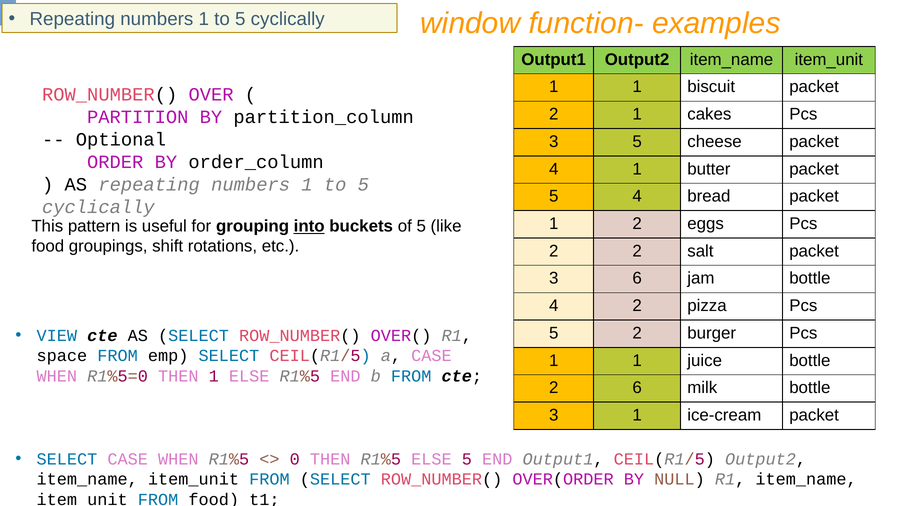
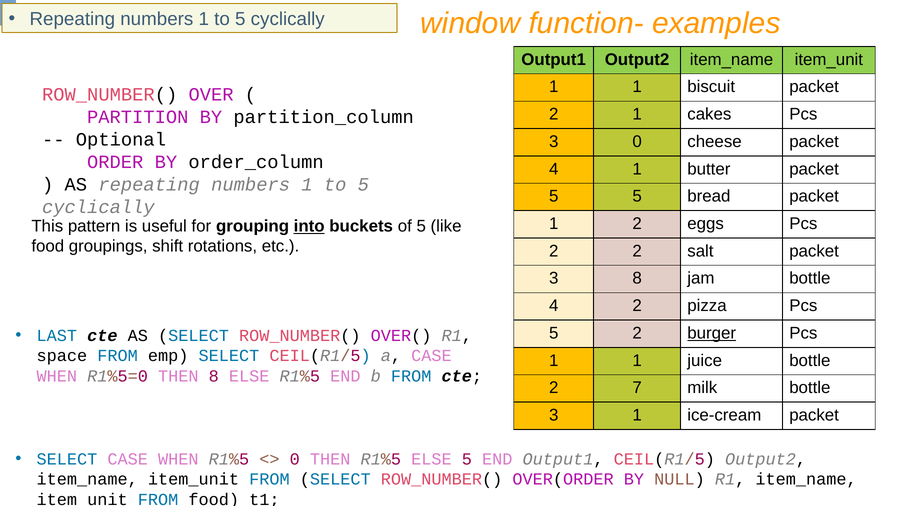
3 5: 5 -> 0 (637, 142)
5 4: 4 -> 5 (637, 196)
3 6: 6 -> 8 (637, 279)
burger underline: none -> present (712, 333)
VIEW: VIEW -> LAST (57, 336)
THEN 1: 1 -> 8 (214, 376)
2 6: 6 -> 7 (637, 388)
